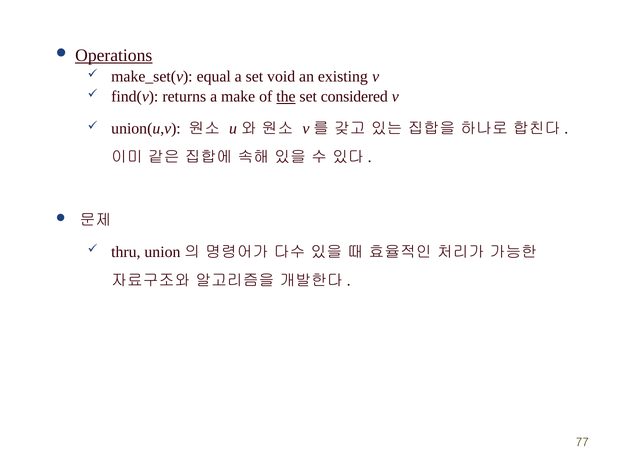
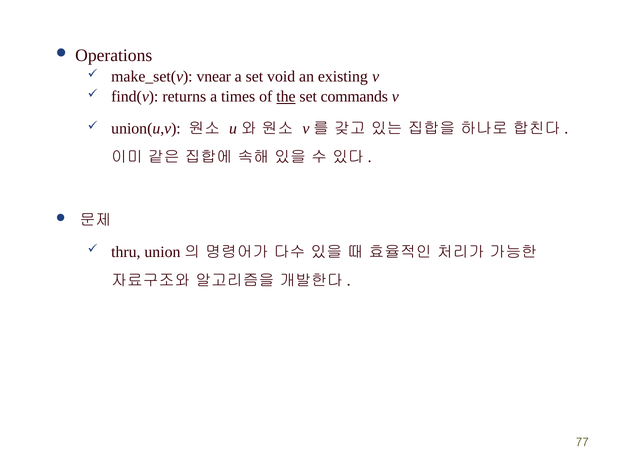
Operations underline: present -> none (114, 55)
equal: equal -> vnear (214, 77)
make: make -> times (238, 97)
considered: considered -> commands (354, 97)
